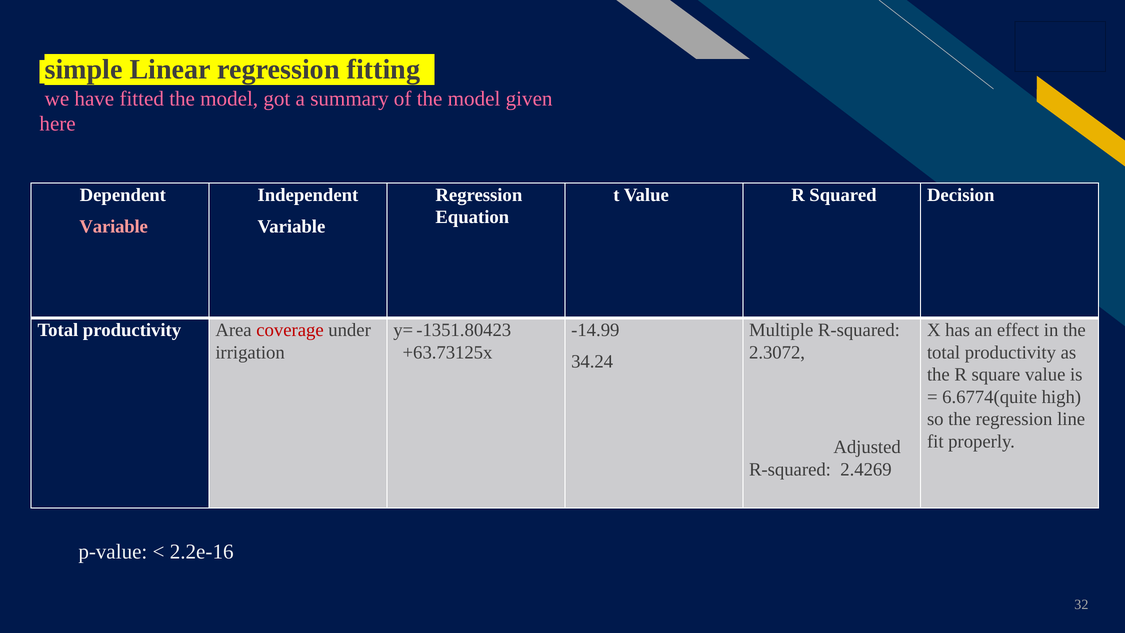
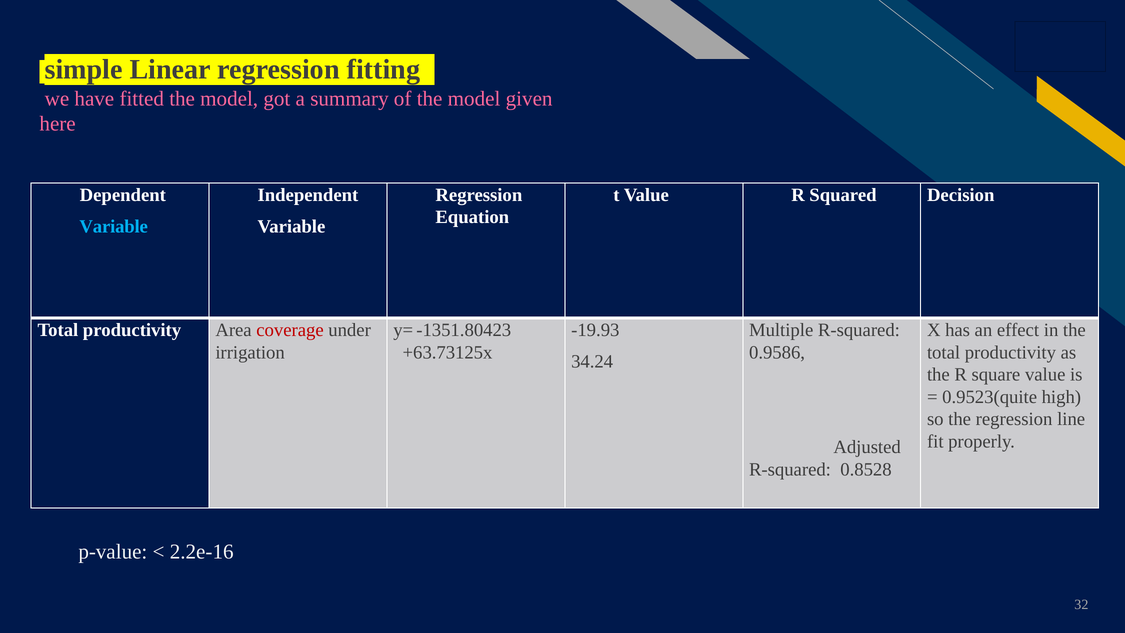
Variable colour: pink -> light blue (114, 226)
-14.99: -14.99 -> -19.93 (595, 330)
2.3072: 2.3072 -> 0.9586 (777, 352)
6.6774(quite: 6.6774(quite -> 0.9523(quite (990, 397)
2.4269: 2.4269 -> 0.8528 (866, 469)
